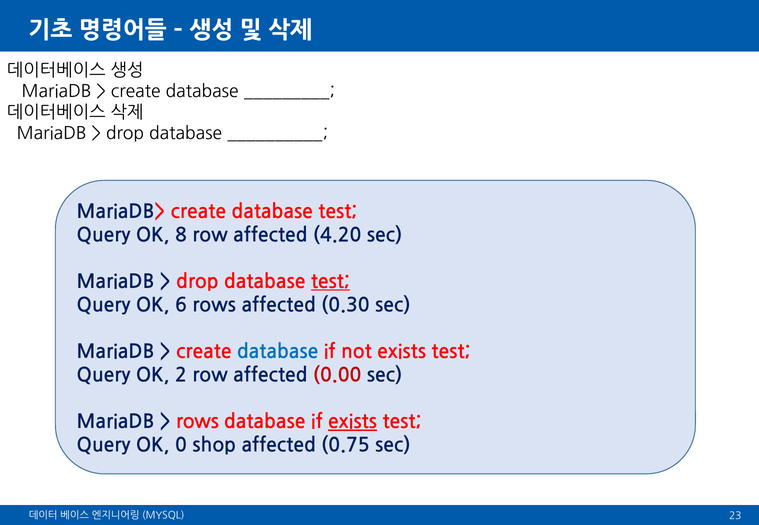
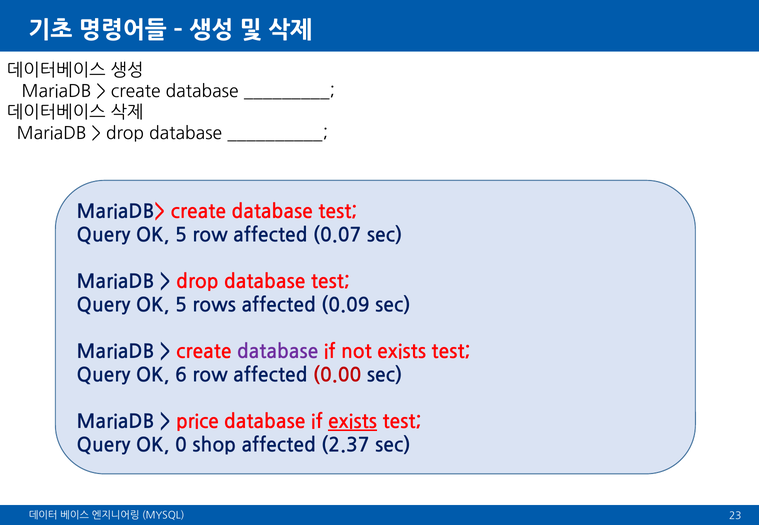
8: 8 -> 5 (181, 235)
4.20: 4.20 -> 0.07 (337, 235)
test underline: present -> none (330, 282)
6: 6 -> 5 (181, 305)
0.30: 0.30 -> 0.09 (345, 305)
database colour: blue -> purple (278, 352)
2: 2 -> 6 (181, 375)
rows: rows -> price (197, 422)
0.75: 0.75 -> 2.37 (345, 446)
